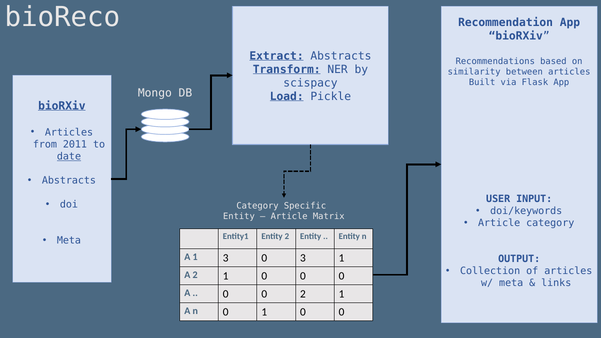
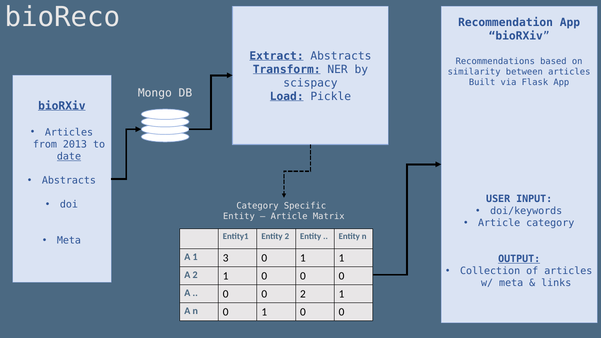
2011: 2011 -> 2013 (75, 144)
3 0 3: 3 -> 1 (303, 258)
OUTPUT underline: none -> present (519, 259)
